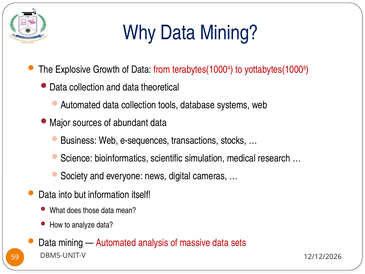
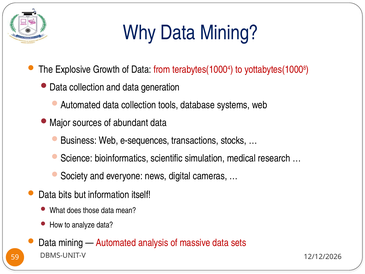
theoretical: theoretical -> generation (160, 87)
into: into -> bits (65, 195)
